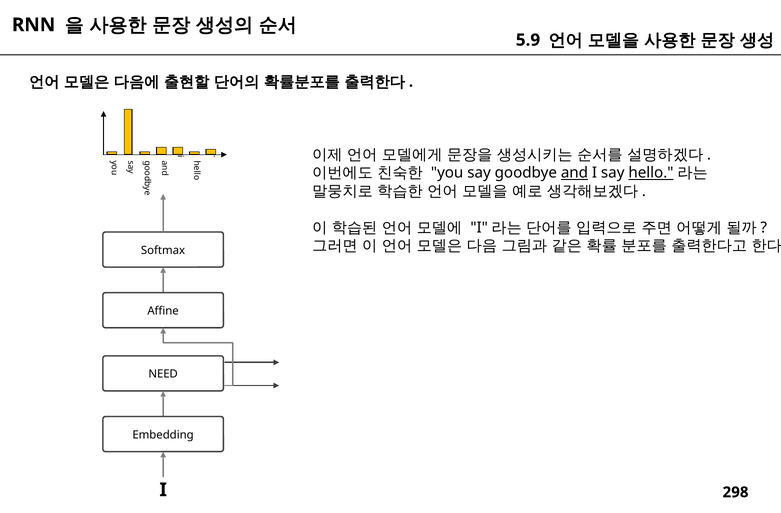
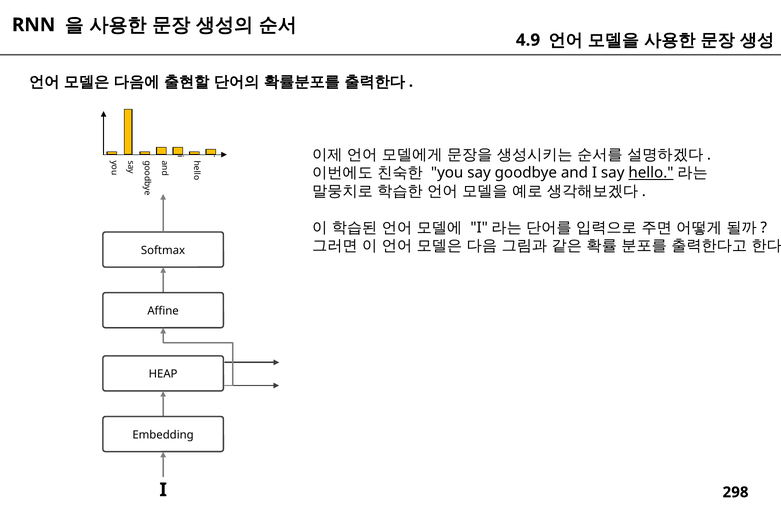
5.9: 5.9 -> 4.9 (528, 40)
and underline: present -> none (574, 173)
NEED: NEED -> HEAP (163, 374)
